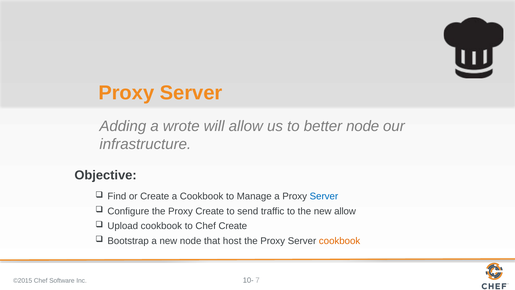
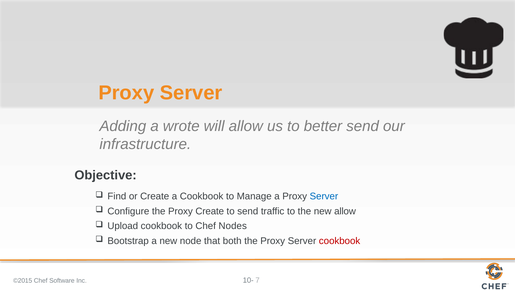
better node: node -> send (363, 126)
Chef Create: Create -> Nodes (233, 226)
host: host -> both (232, 241)
cookbook colour: orange -> red (340, 241)
